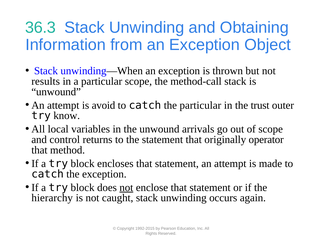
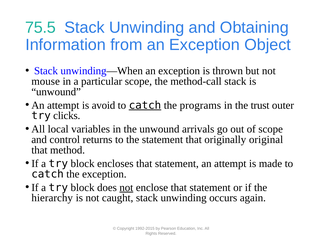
36.3: 36.3 -> 75.5 (40, 27)
results: results -> mouse (46, 81)
catch underline: none -> present (145, 105)
the particular: particular -> programs (200, 105)
know: know -> clicks (67, 115)
operator: operator -> original (266, 139)
